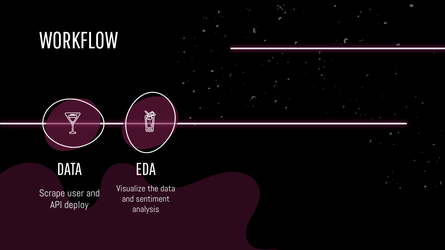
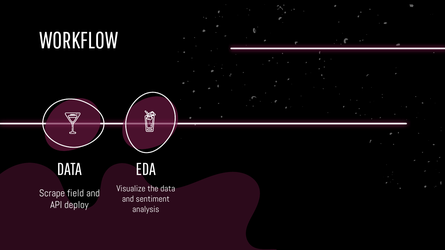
user: user -> field (76, 193)
